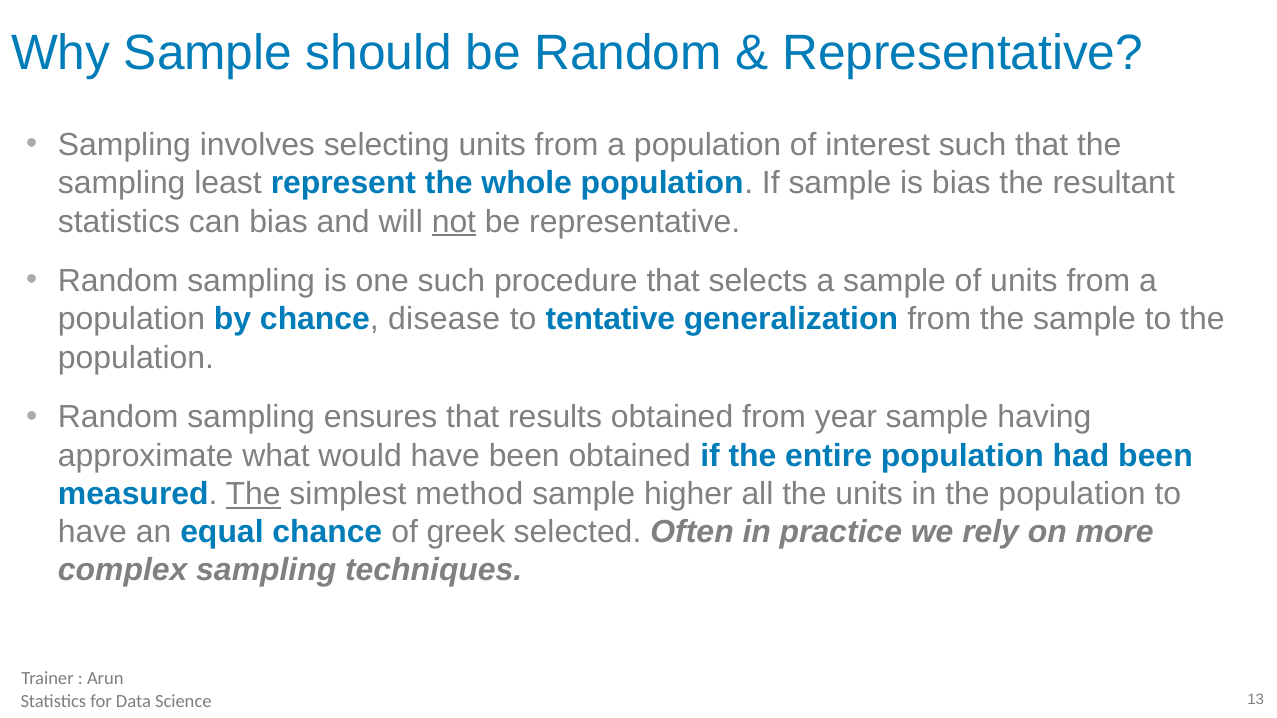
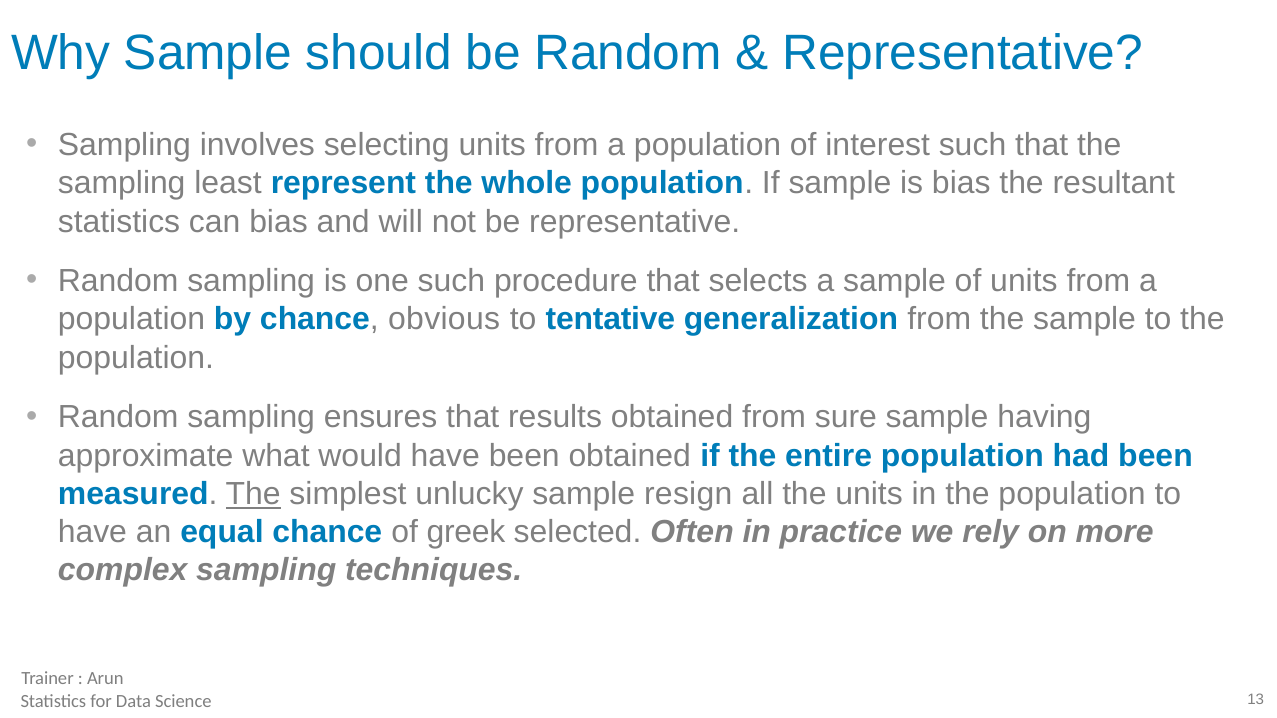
not underline: present -> none (454, 222)
disease: disease -> obvious (444, 320)
year: year -> sure (846, 417)
method: method -> unlucky (469, 494)
higher: higher -> resign (688, 494)
